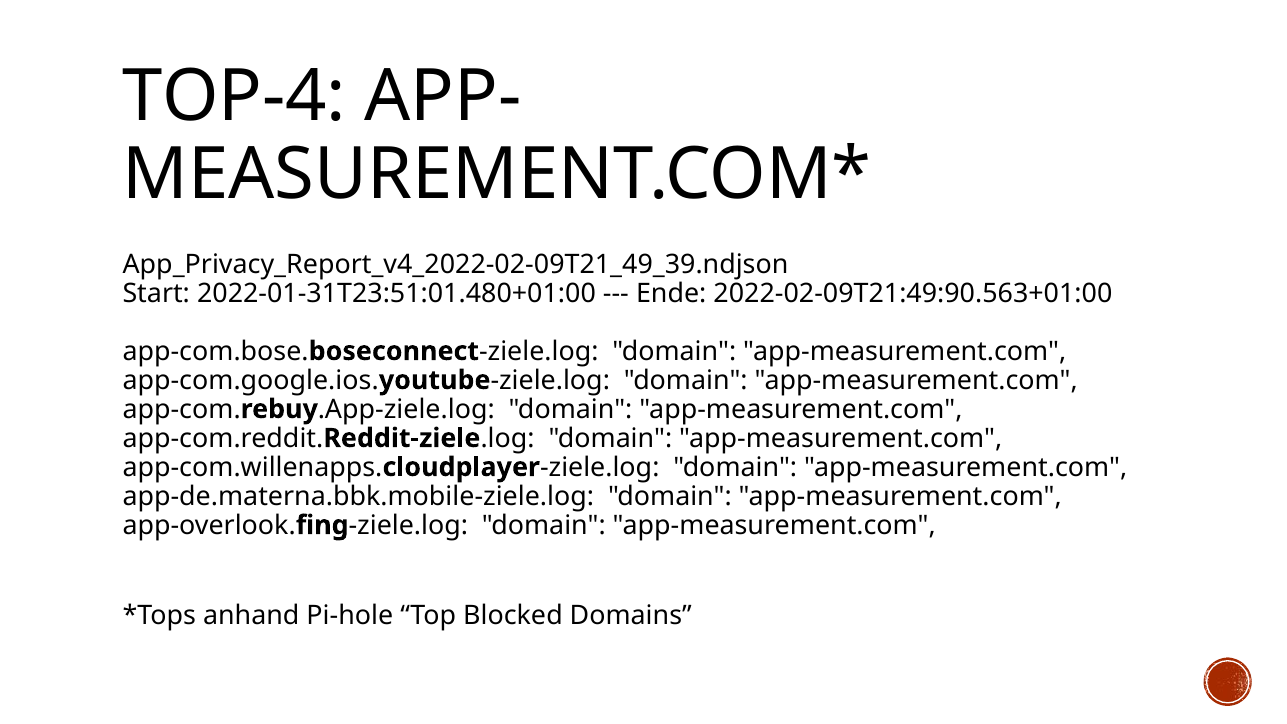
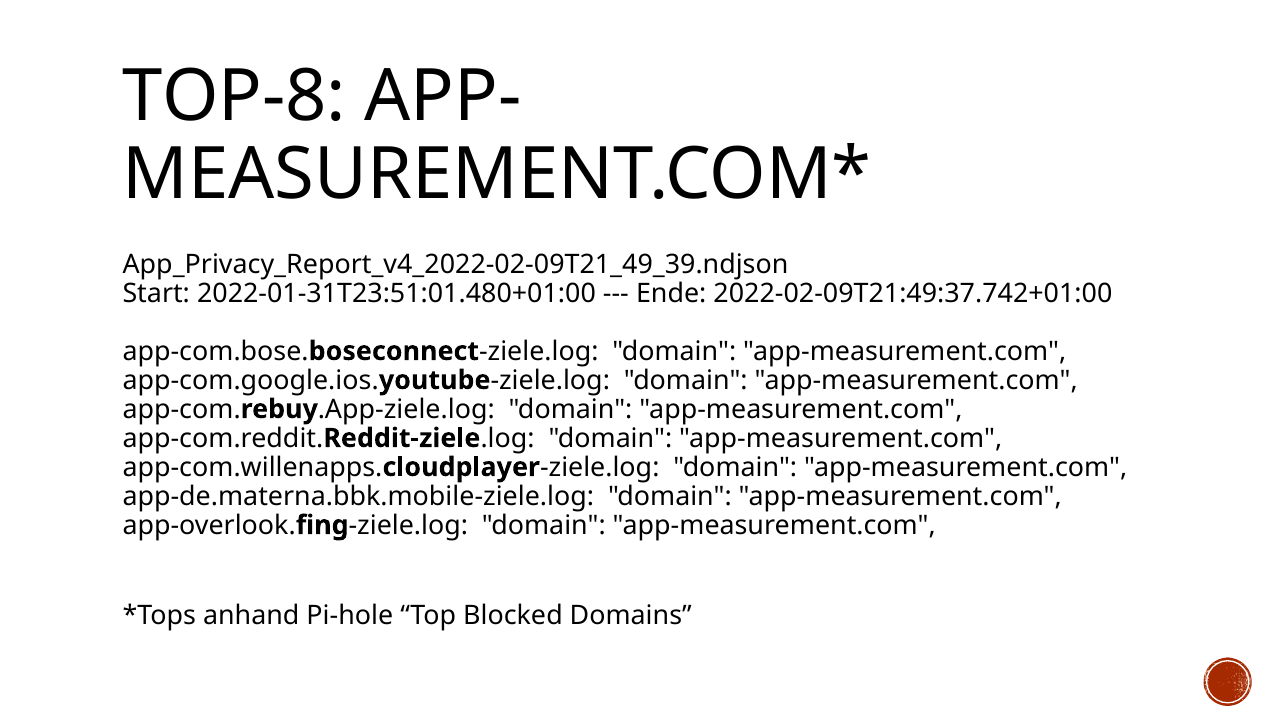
TOP-4: TOP-4 -> TOP-8 (234, 97)
2022-02-09T21:49:90.563+01:00: 2022-02-09T21:49:90.563+01:00 -> 2022-02-09T21:49:37.742+01:00 (913, 293)
